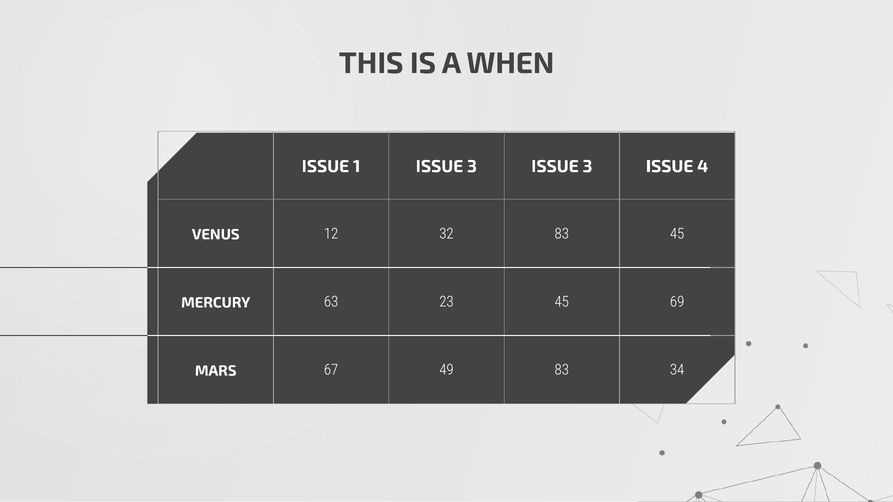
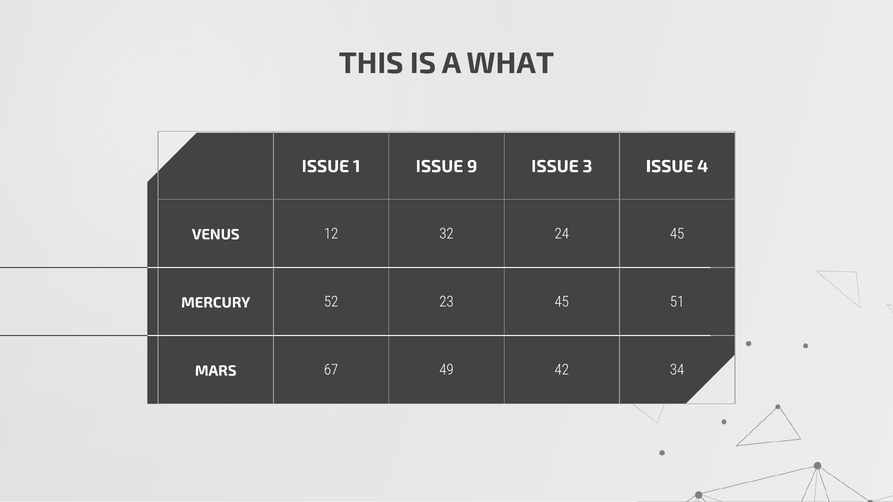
WHEN: WHEN -> WHAT (510, 63)
1 ISSUE 3: 3 -> 9 (472, 167)
32 83: 83 -> 24 (562, 234)
63: 63 -> 52 (331, 302)
69: 69 -> 51 (677, 302)
49 83: 83 -> 42 (562, 370)
